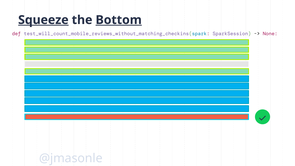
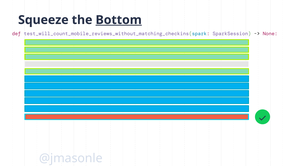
Squeeze underline: present -> none (43, 20)
